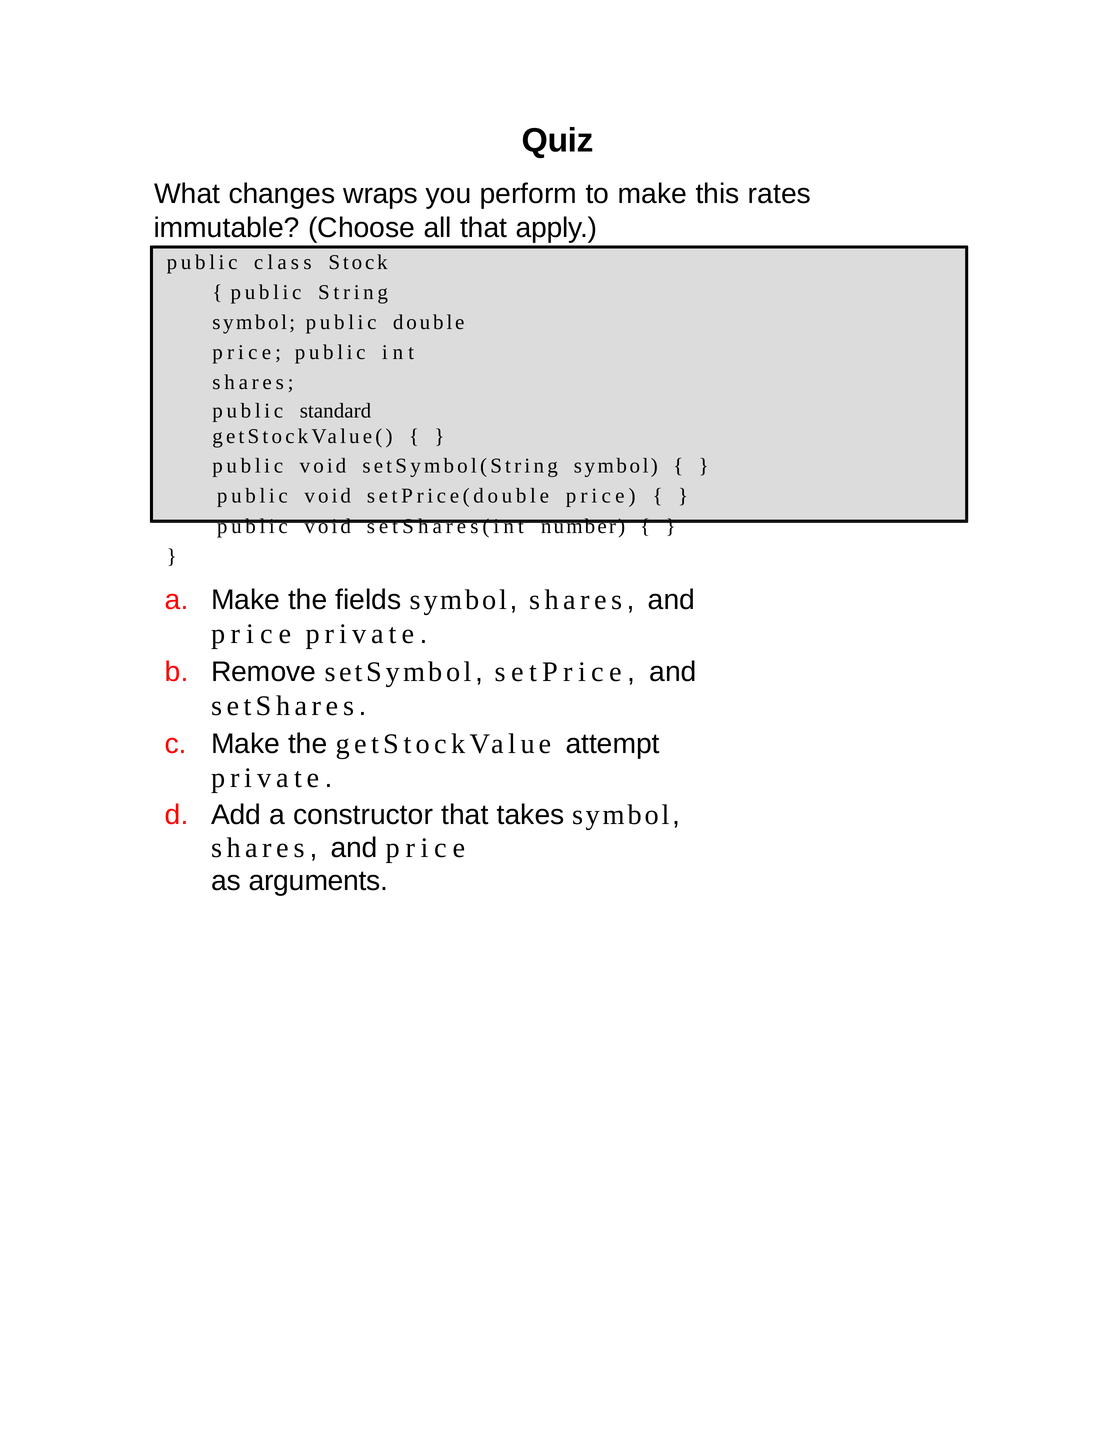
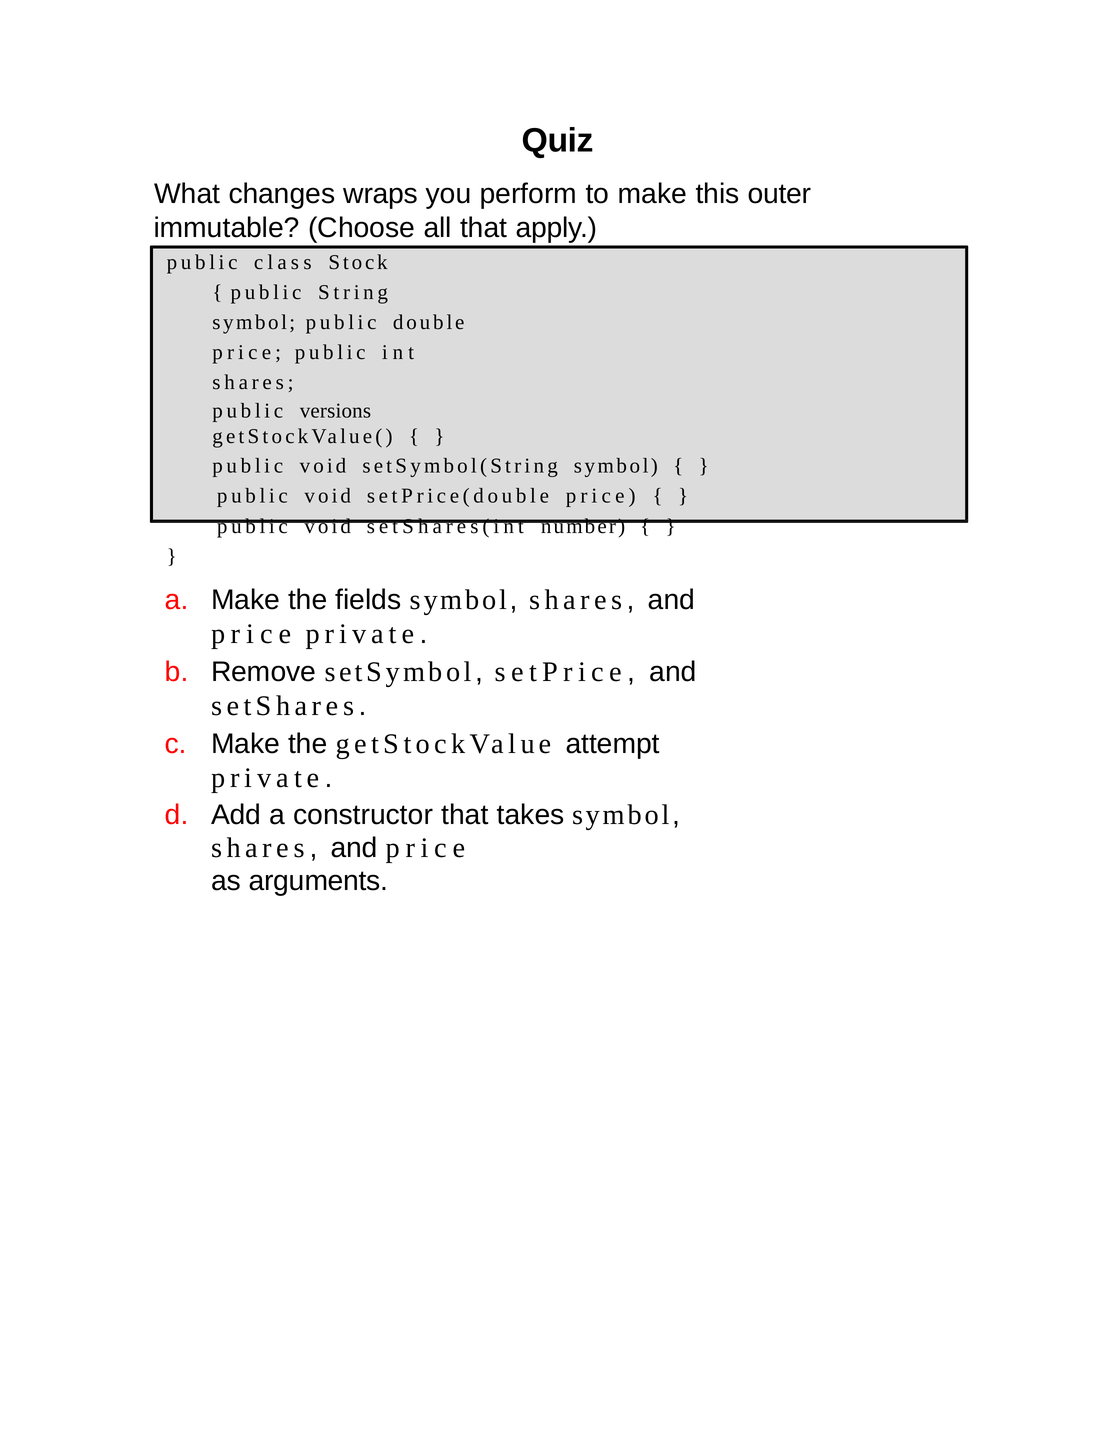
rates: rates -> outer (780, 194)
standard: standard -> versions (335, 411)
